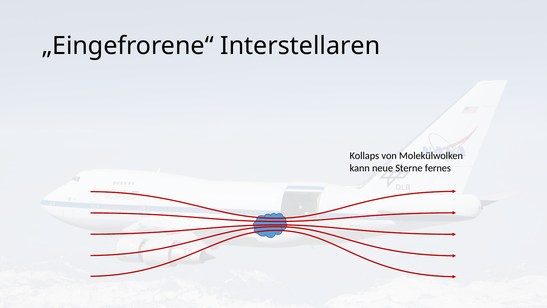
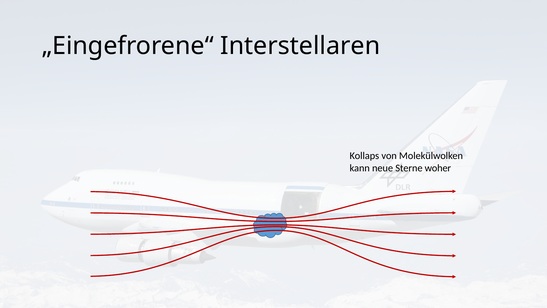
fernes: fernes -> woher (438, 168)
